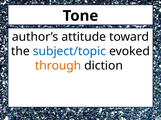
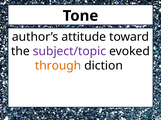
subject/topic colour: blue -> purple (69, 52)
